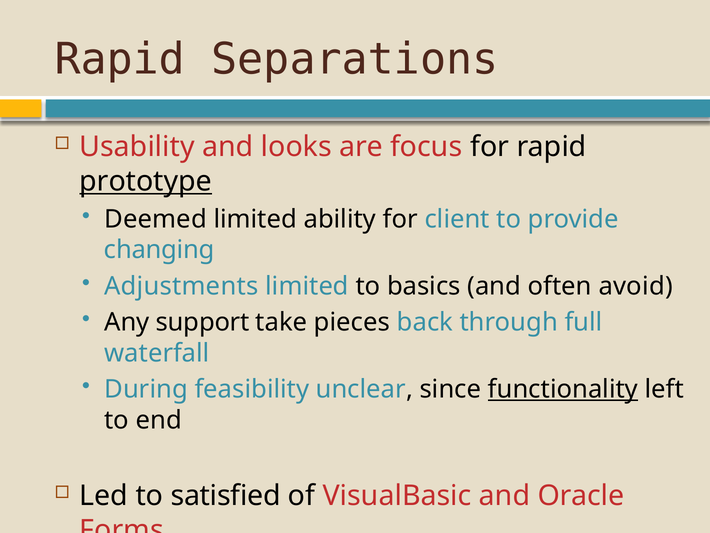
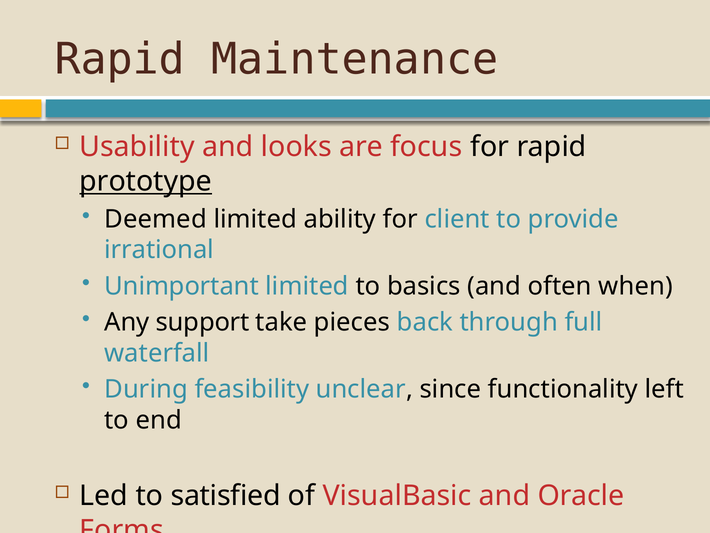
Separations: Separations -> Maintenance (355, 59)
changing: changing -> irrational (159, 250)
Adjustments: Adjustments -> Unimportant (182, 286)
avoid: avoid -> when (636, 286)
functionality underline: present -> none (563, 389)
